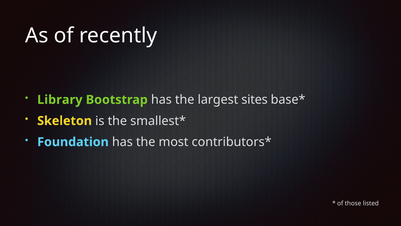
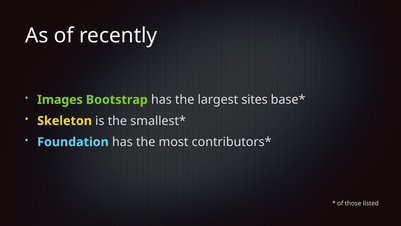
Library: Library -> Images (60, 100)
